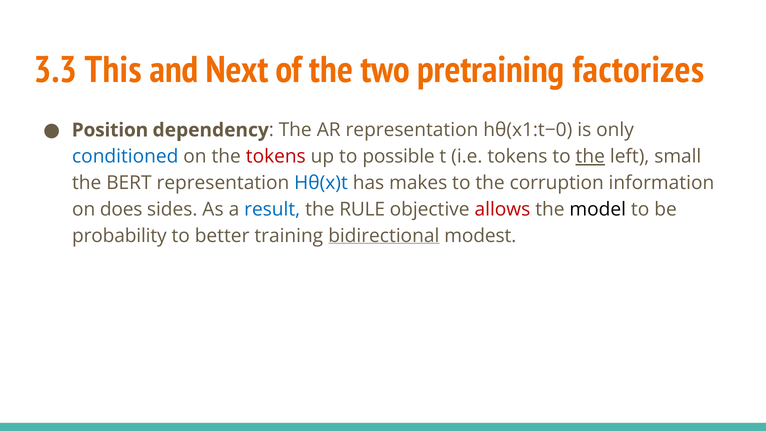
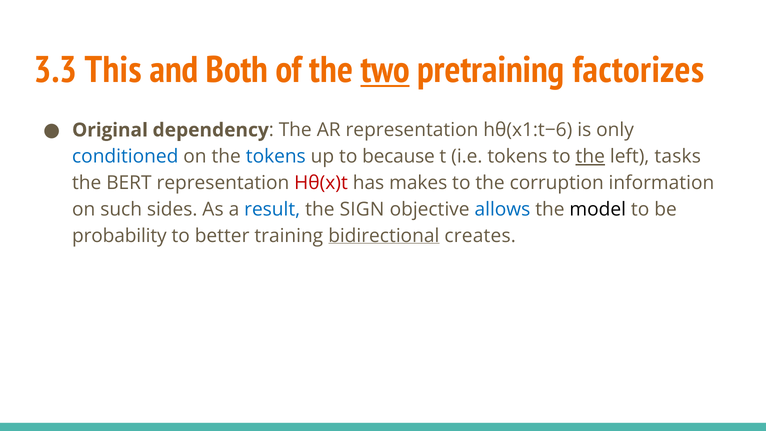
Next: Next -> Both (237, 70)
two underline: none -> present (385, 70)
Position: Position -> Original (110, 130)
hθ(x1:t−0: hθ(x1:t−0 -> hθ(x1:t−6 (528, 130)
tokens colour: red -> blue (276, 156)
possible: possible -> because (399, 156)
small: small -> tasks (678, 156)
Hθ(x)t colour: blue -> red (321, 183)
does: does -> such (121, 209)
RULE: RULE -> SIGN (362, 209)
allows colour: red -> blue (502, 209)
modest: modest -> creates (480, 236)
